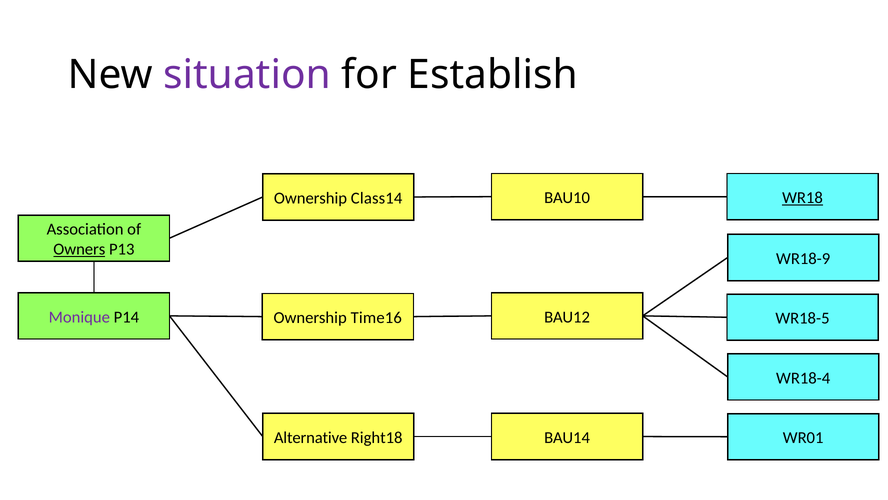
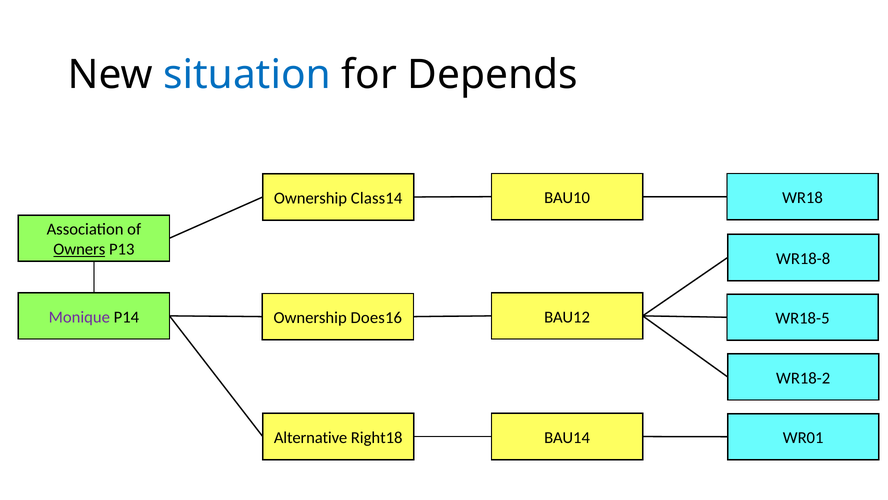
situation colour: purple -> blue (247, 75)
Establish: Establish -> Depends (493, 75)
WR18 underline: present -> none (803, 198)
WR18-9: WR18-9 -> WR18-8 (803, 258)
Time16: Time16 -> Does16 (376, 317)
WR18-4: WR18-4 -> WR18-2 (803, 378)
